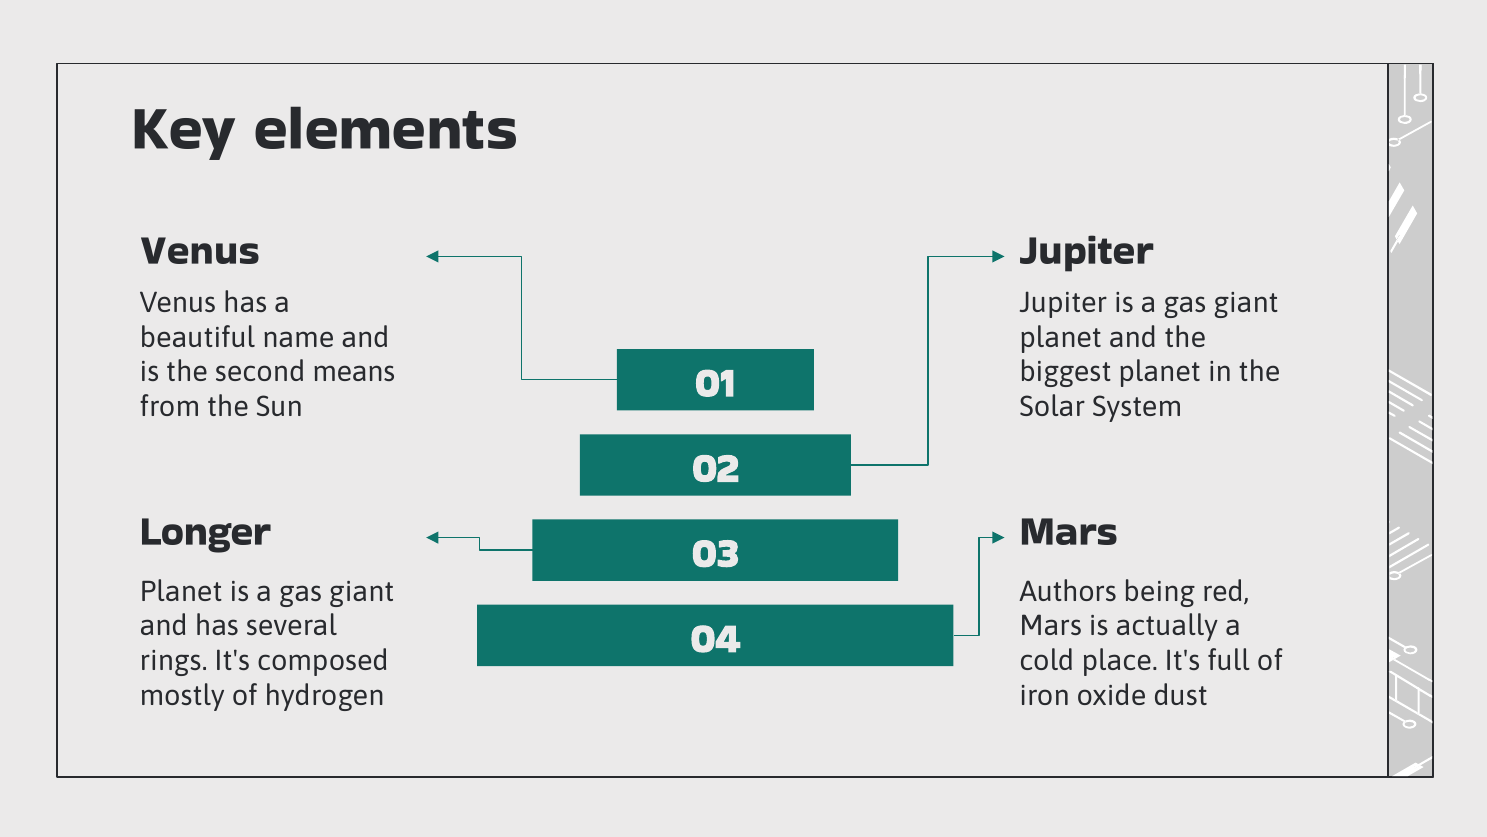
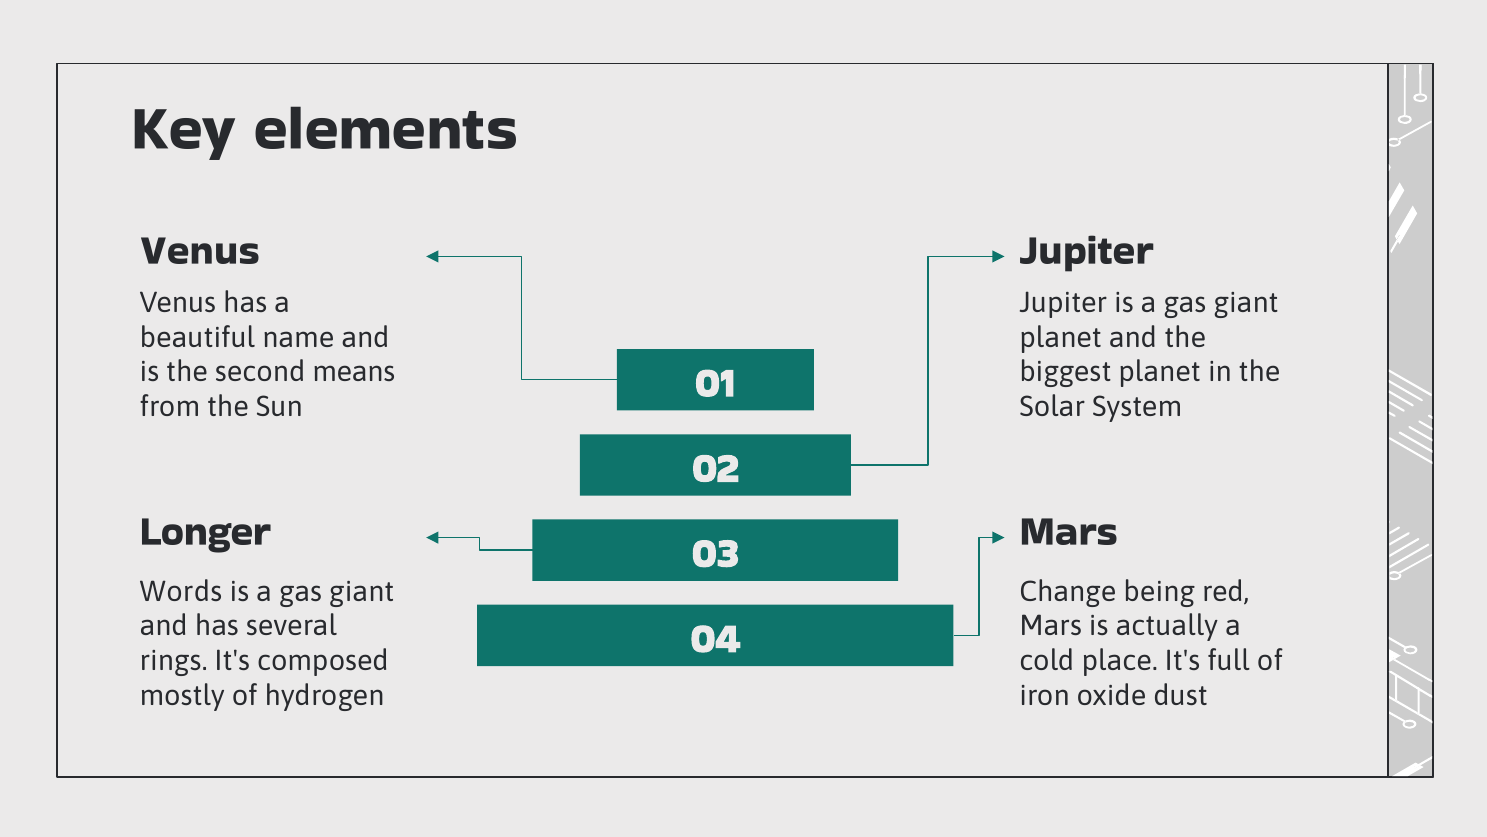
Planet: Planet -> Words (181, 591)
Authors: Authors -> Change (1068, 591)
